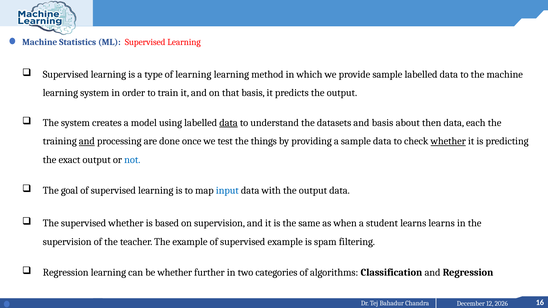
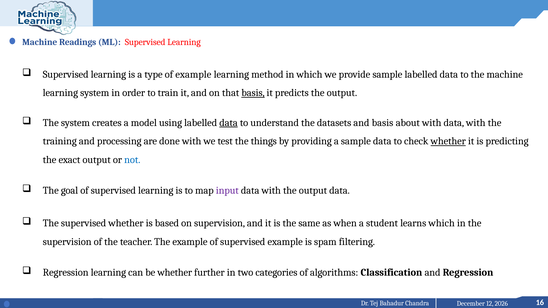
Statistics: Statistics -> Readings (78, 42)
of learning: learning -> example (193, 74)
basis underline: none -> present (253, 93)
about then: then -> with (432, 123)
each: each -> with (476, 123)
and underline: present -> none (87, 141)
done once: once -> with (192, 141)
input colour: blue -> purple (227, 191)
learns learns: learns -> which (442, 223)
